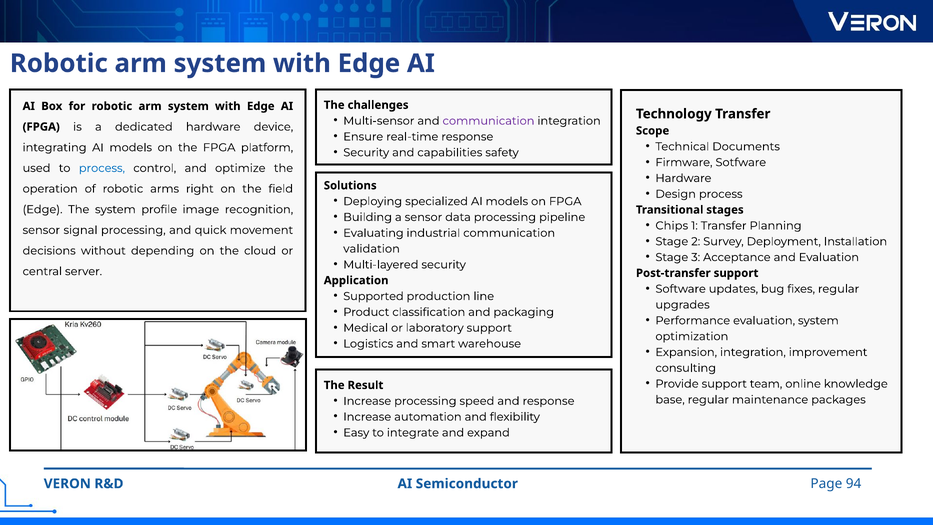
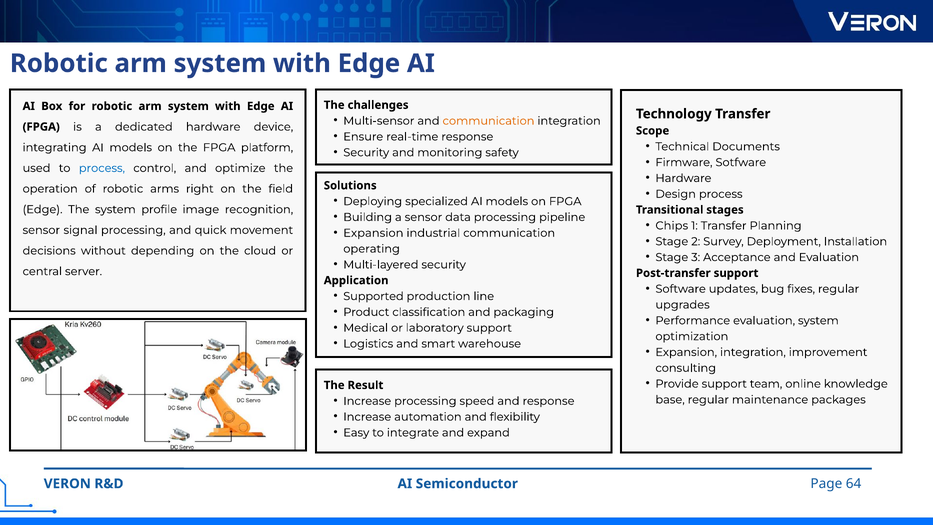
communication colour: purple -> orange (489, 121)
capabilities: capabilities -> monitoring (450, 152)
Evaluating: Evaluating -> Expansion (373, 233)
validation: validation -> operating (372, 249)
94: 94 -> 64 (854, 484)
